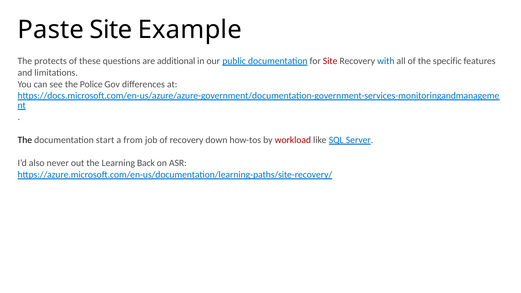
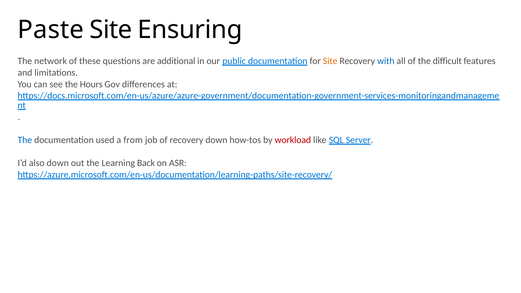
Example: Example -> Ensuring (190, 30)
protects: protects -> network (51, 61)
Site colour: red -> orange (330, 61)
specific: specific -> difficult (447, 61)
Police: Police -> Hours (91, 84)
The colour: black -> blue (25, 140)
start: start -> used (105, 140)
also never: never -> down (58, 163)
